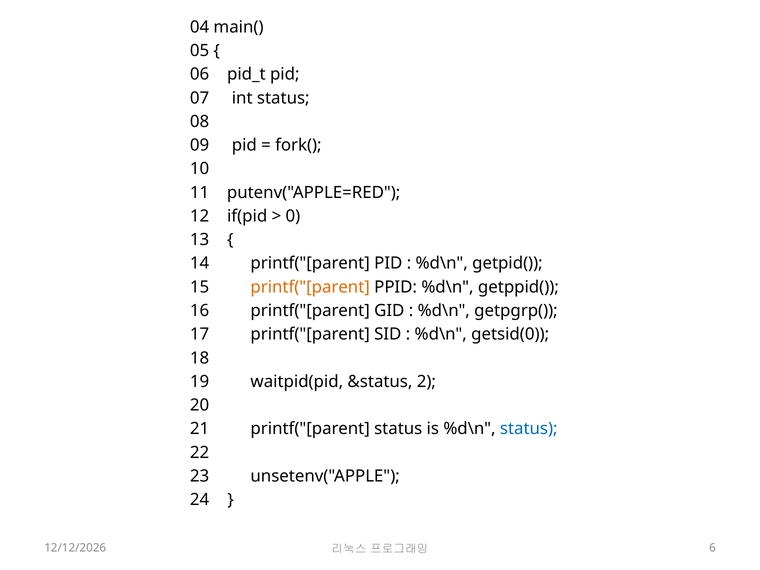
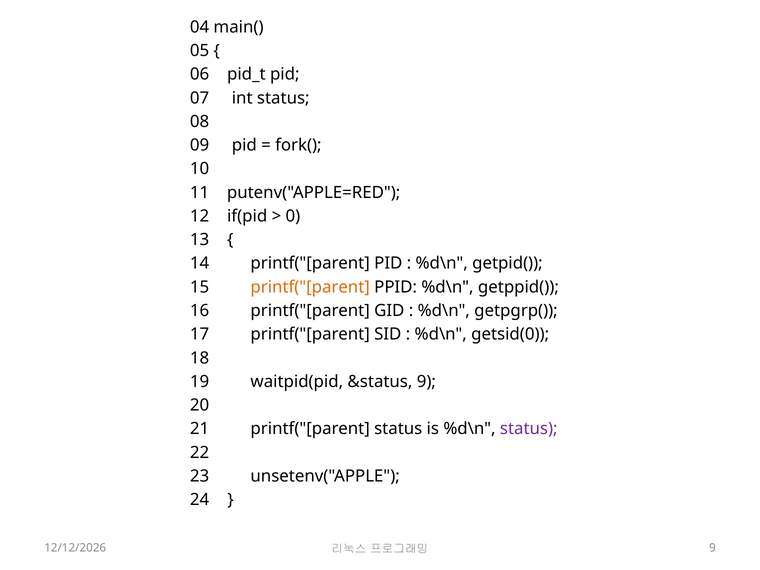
&status 2: 2 -> 9 (426, 382)
status colour: blue -> purple (529, 429)
6: 6 -> 9 (712, 548)
